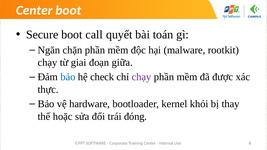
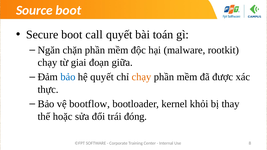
Center: Center -> Source (34, 10)
hệ check: check -> quyết (102, 77)
chạy colour: purple -> orange (142, 77)
hardware: hardware -> bootflow (90, 104)
